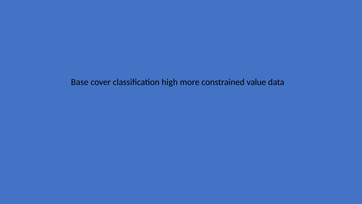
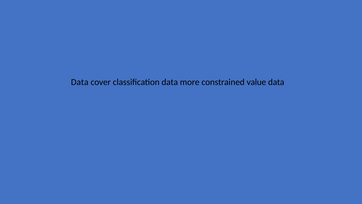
Base: Base -> Data (80, 82)
classification high: high -> data (170, 82)
